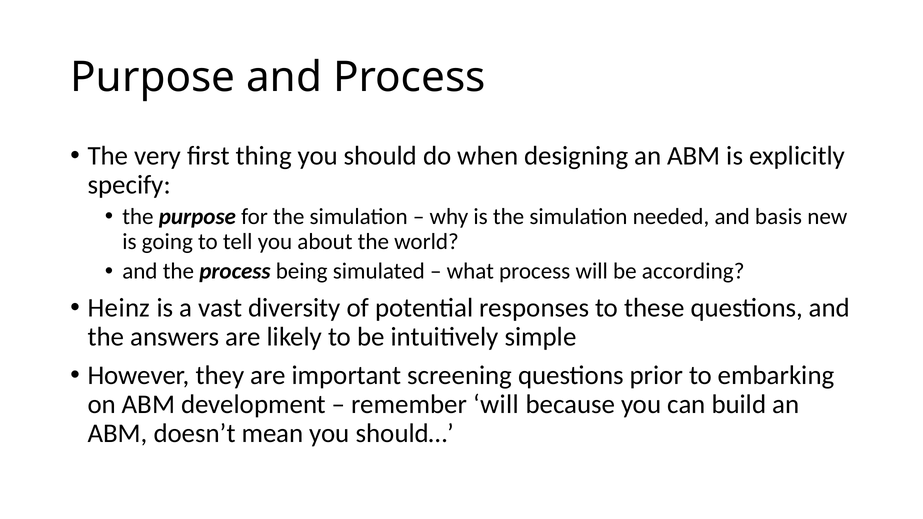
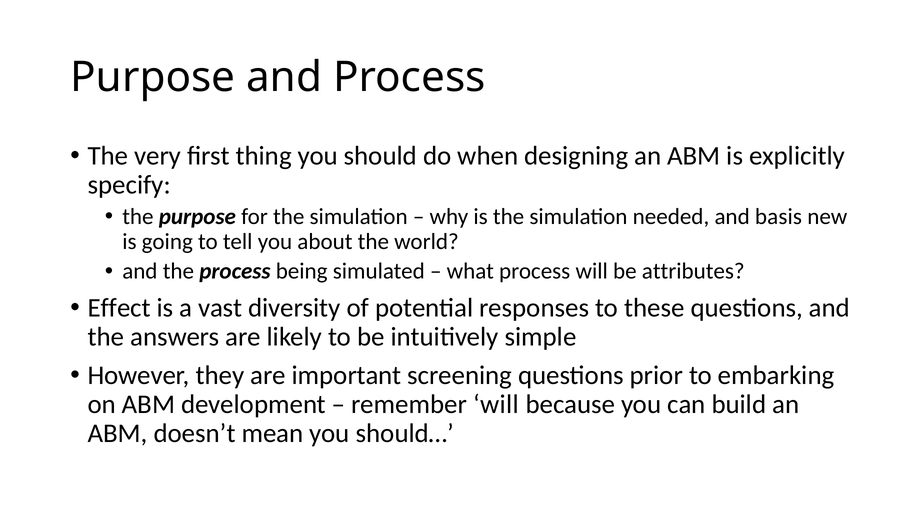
according: according -> attributes (693, 271)
Heinz: Heinz -> Effect (119, 308)
